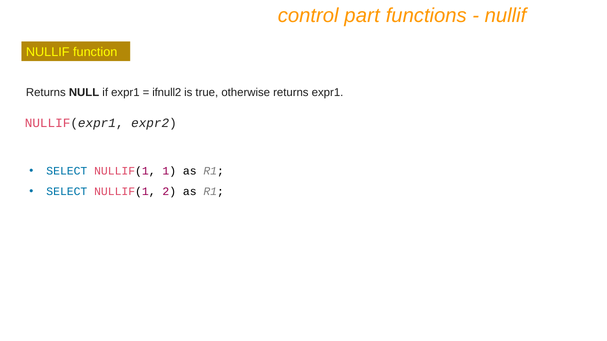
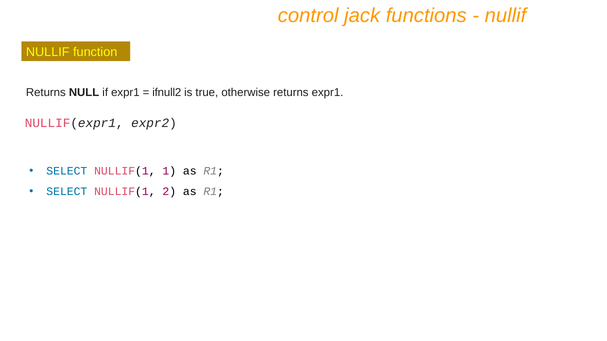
part: part -> jack (362, 16)
